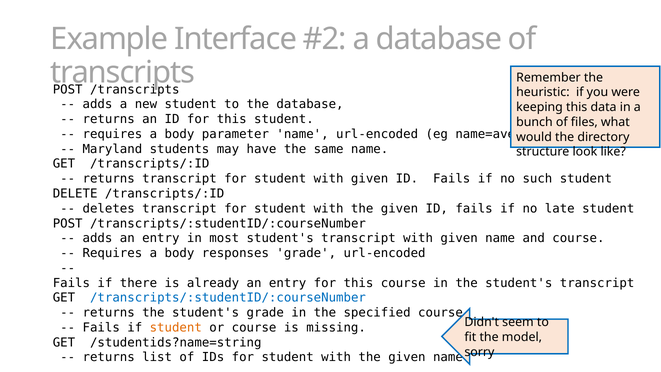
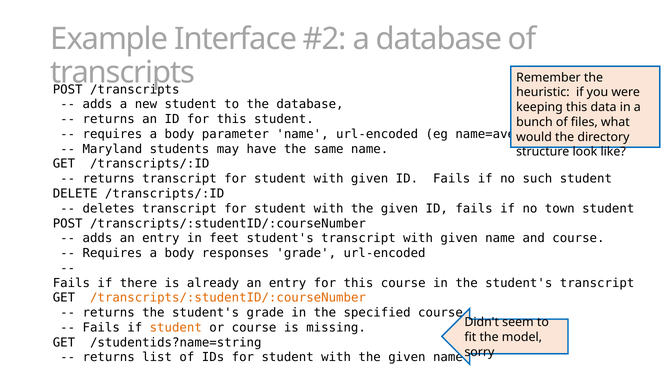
late: late -> town (560, 208)
most: most -> feet (224, 238)
/transcripts/:studentID/:courseNumber colour: blue -> orange (228, 298)
